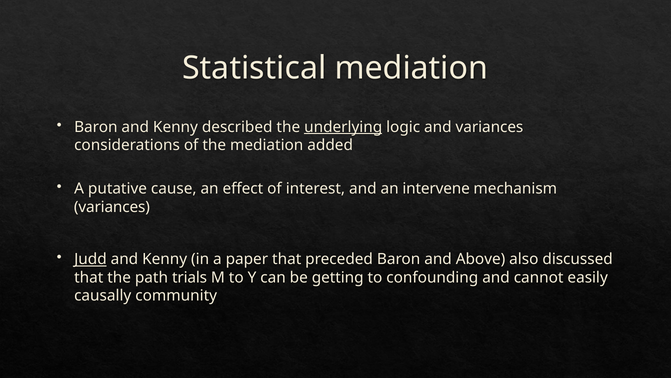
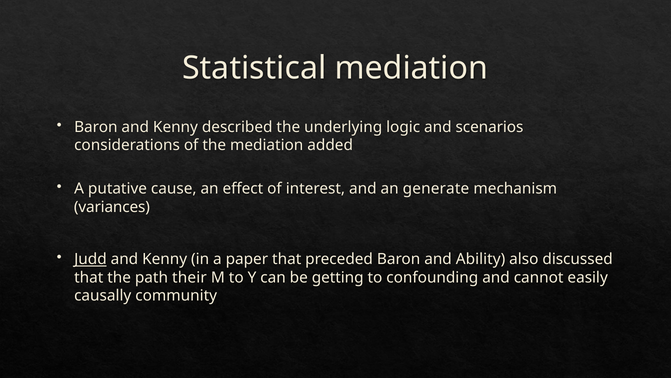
underlying underline: present -> none (343, 127)
and variances: variances -> scenarios (489, 127)
intervene: intervene -> generate (436, 189)
Above: Above -> Ability (481, 259)
trials: trials -> their (189, 277)
